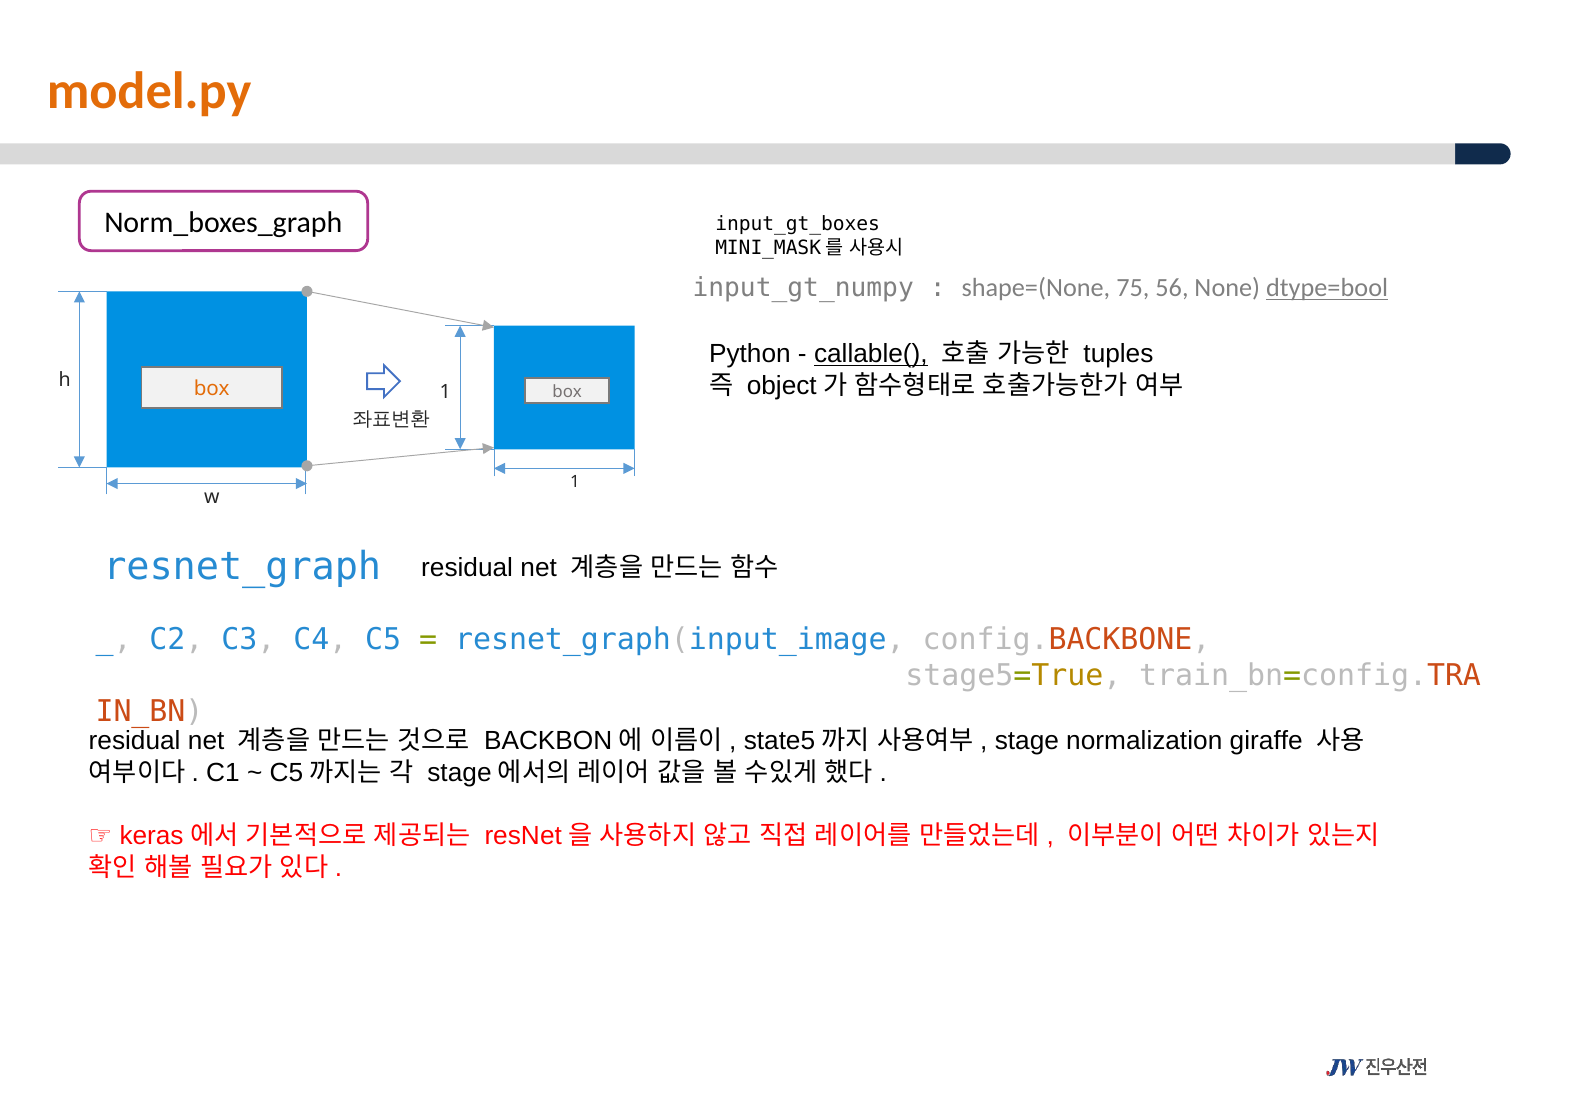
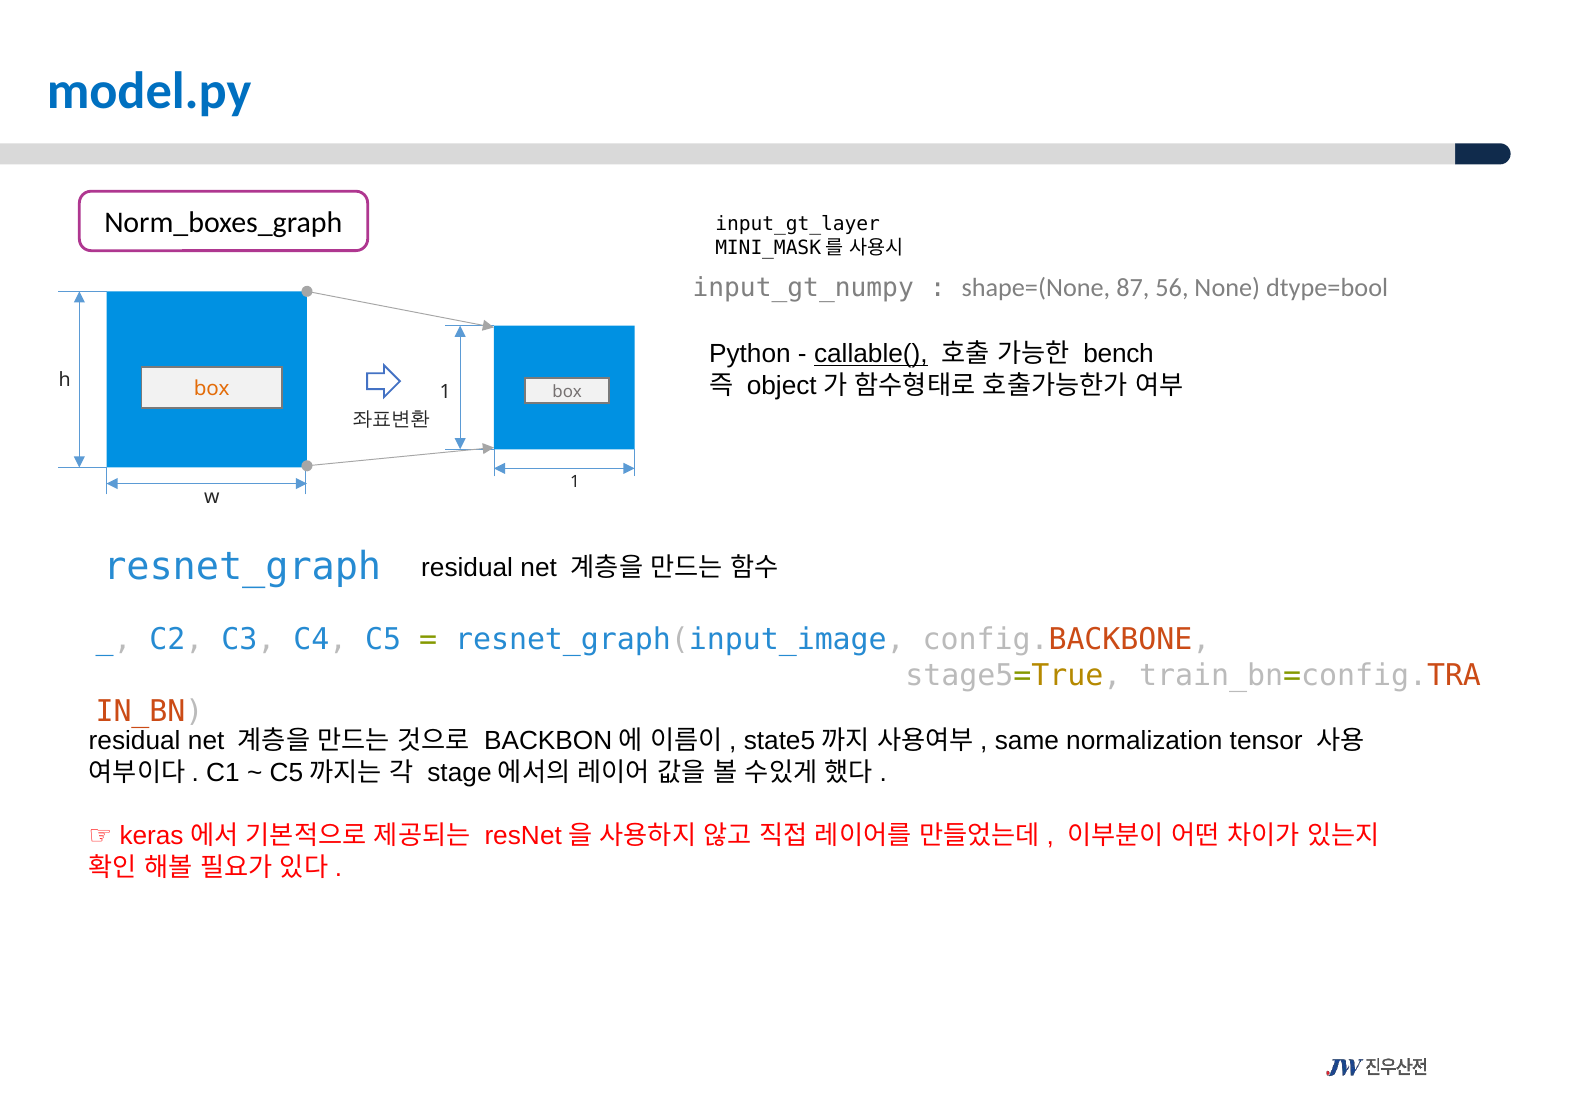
model.py colour: orange -> blue (149, 91)
input_gt_boxes: input_gt_boxes -> input_gt_layer (798, 224)
75: 75 -> 87 (1133, 288)
dtype=bool underline: present -> none (1327, 288)
tuples: tuples -> bench (1119, 354)
stage: stage -> same (1027, 741)
giraffe: giraffe -> tensor (1266, 741)
